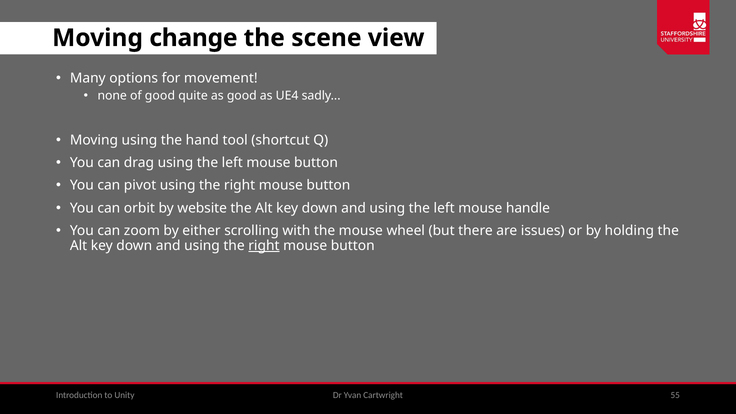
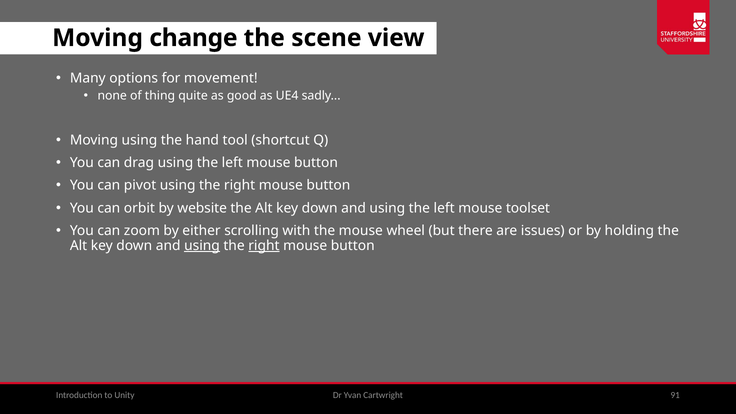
of good: good -> thing (160, 96)
handle: handle -> toolset (528, 208)
using underline: none -> present (202, 245)
55: 55 -> 91 (675, 395)
